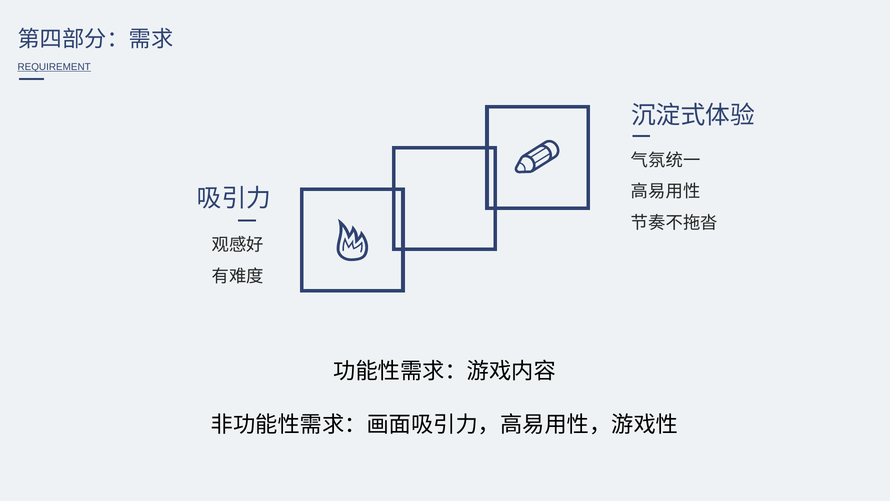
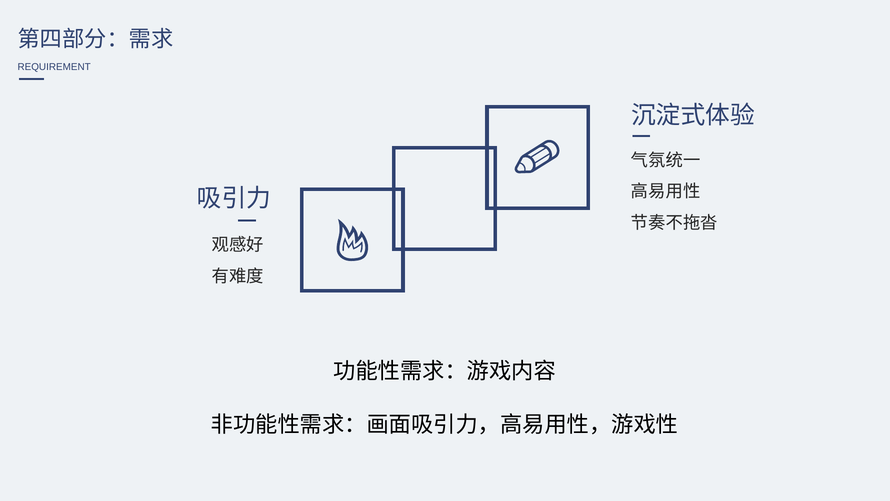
REQUIREMENT underline: present -> none (54, 67)
